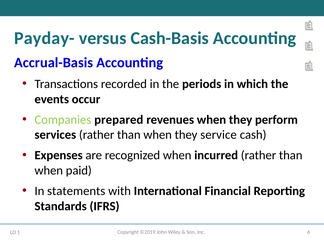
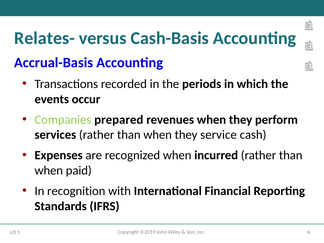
Payday-: Payday- -> Relates- (44, 38)
statements: statements -> recognition (76, 191)
